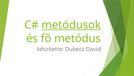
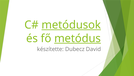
metódus underline: none -> present (78, 38)
